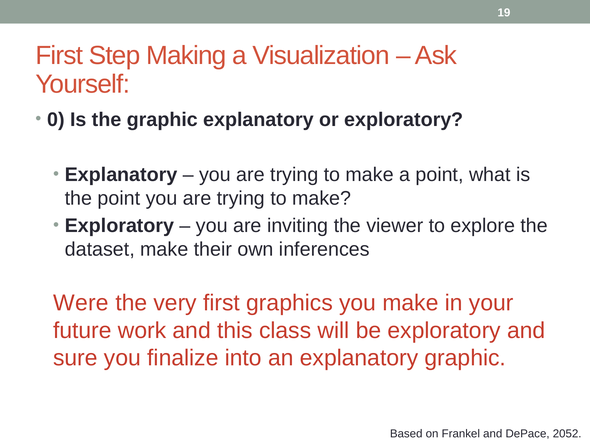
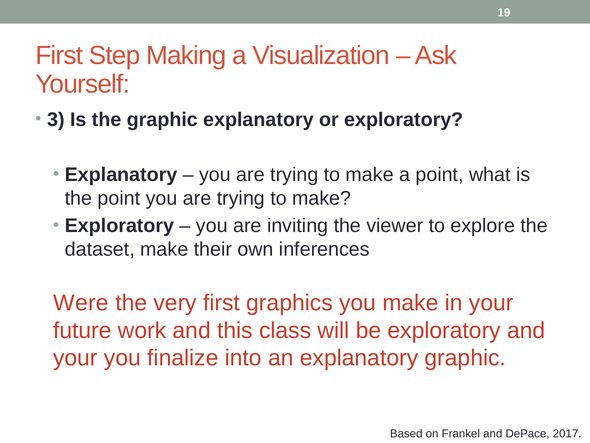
0: 0 -> 3 (56, 119)
sure: sure -> your (75, 358)
2052: 2052 -> 2017 (567, 433)
